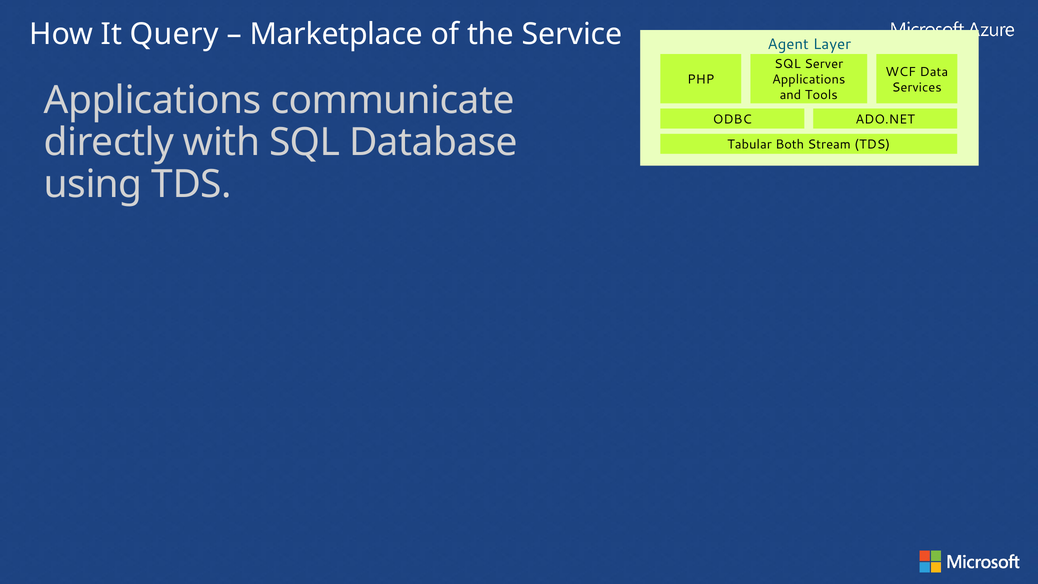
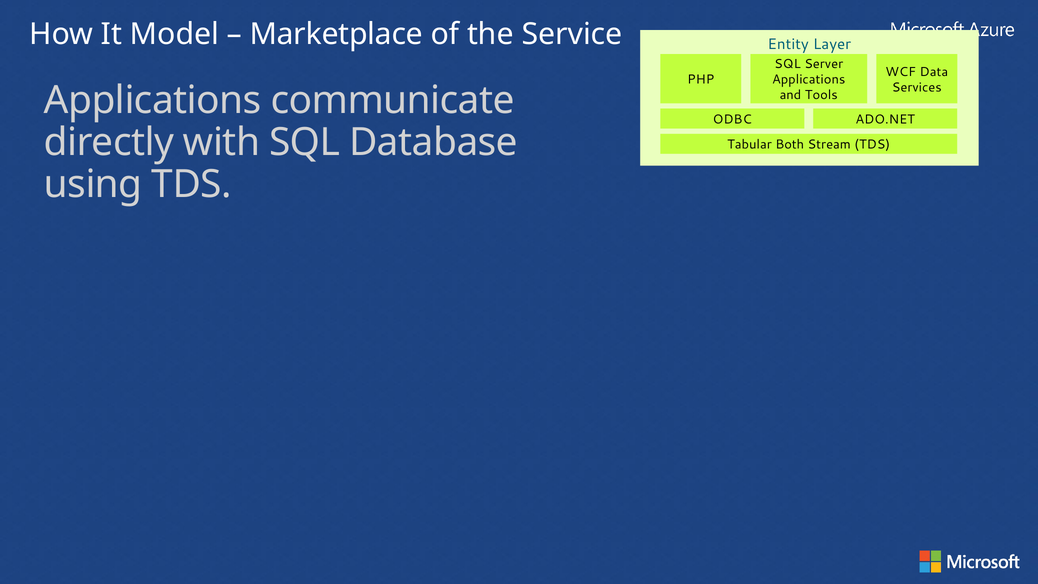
Query: Query -> Model (174, 34)
Agent: Agent -> Entity (788, 44)
